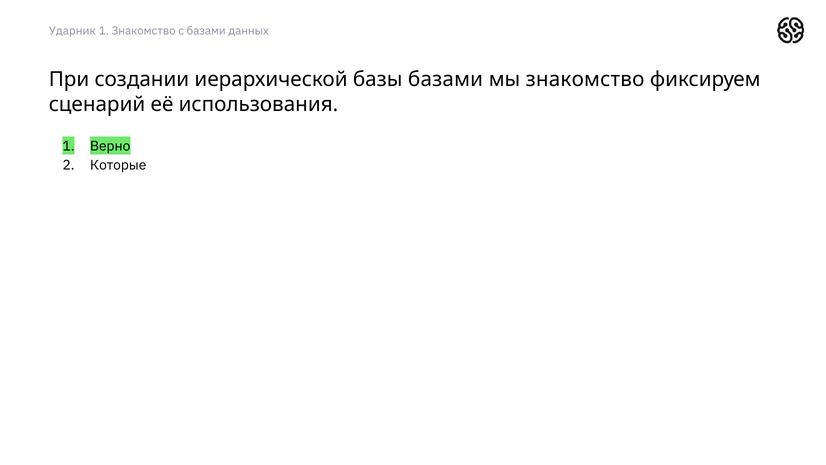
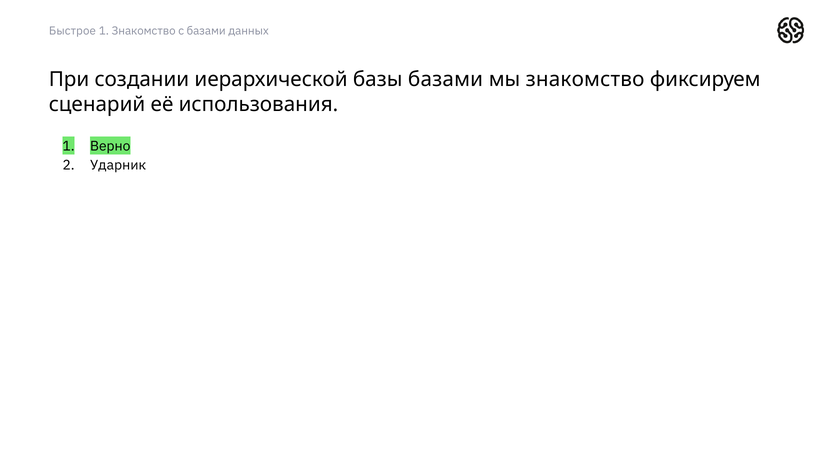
Ударник: Ударник -> Быстрое (72, 31)
Которые: Которые -> Ударник (118, 165)
